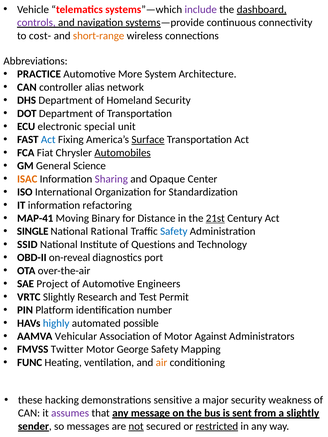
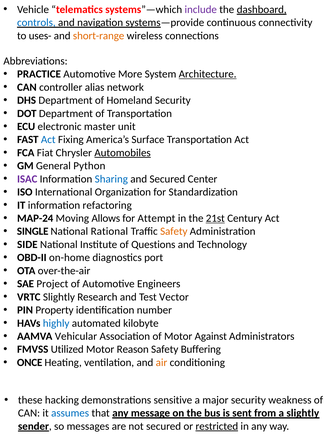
controls colour: purple -> blue (36, 23)
cost-: cost- -> uses- (40, 36)
Architecture underline: none -> present (208, 74)
special: special -> master (100, 127)
Surface underline: present -> none (148, 140)
Science: Science -> Python (89, 166)
ISAC colour: orange -> purple (27, 179)
Sharing colour: purple -> blue (111, 179)
and Opaque: Opaque -> Secured (167, 179)
MAP-41: MAP-41 -> MAP-24 (35, 218)
Binary: Binary -> Allows (106, 218)
Distance: Distance -> Attempt (156, 218)
Safety colour: blue -> orange (174, 232)
SSID: SSID -> SIDE (27, 245)
on-reveal: on-reveal -> on-home (69, 258)
Permit: Permit -> Vector (174, 297)
Platform: Platform -> Property (55, 310)
possible: possible -> kilobyte (141, 323)
Twitter: Twitter -> Utilized (67, 350)
George: George -> Reason (133, 350)
Mapping: Mapping -> Buffering (201, 350)
FUNC: FUNC -> ONCE (30, 363)
assumes colour: purple -> blue (70, 413)
not underline: present -> none (136, 427)
